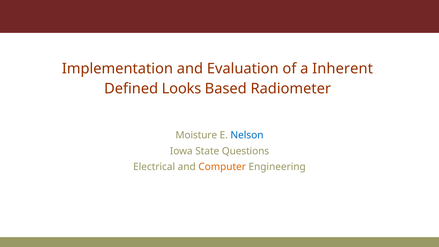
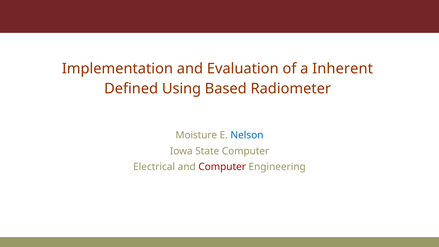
Looks: Looks -> Using (181, 89)
State Questions: Questions -> Computer (246, 151)
Computer colour: orange -> red (222, 167)
